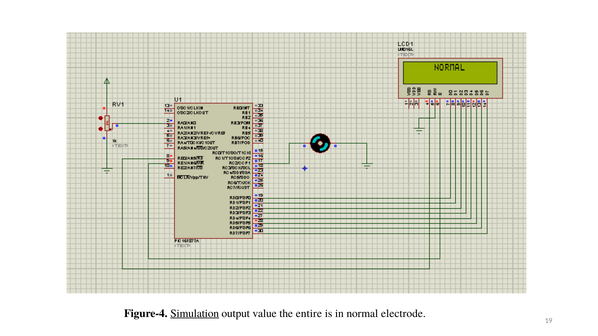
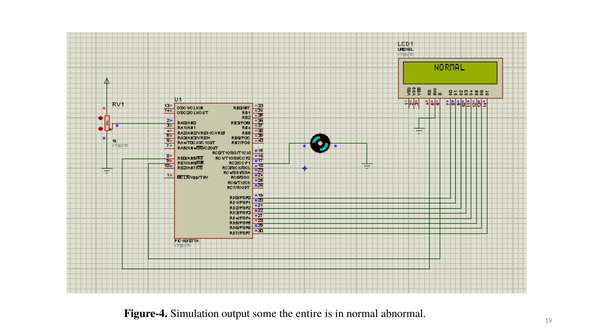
Simulation underline: present -> none (195, 314)
value: value -> some (264, 314)
electrode: electrode -> abnormal (403, 314)
